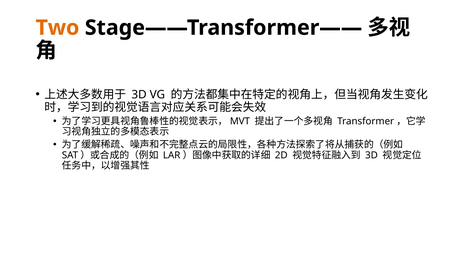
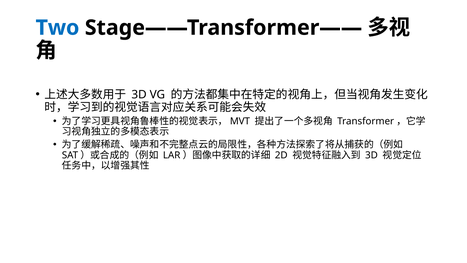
Two colour: orange -> blue (57, 28)
